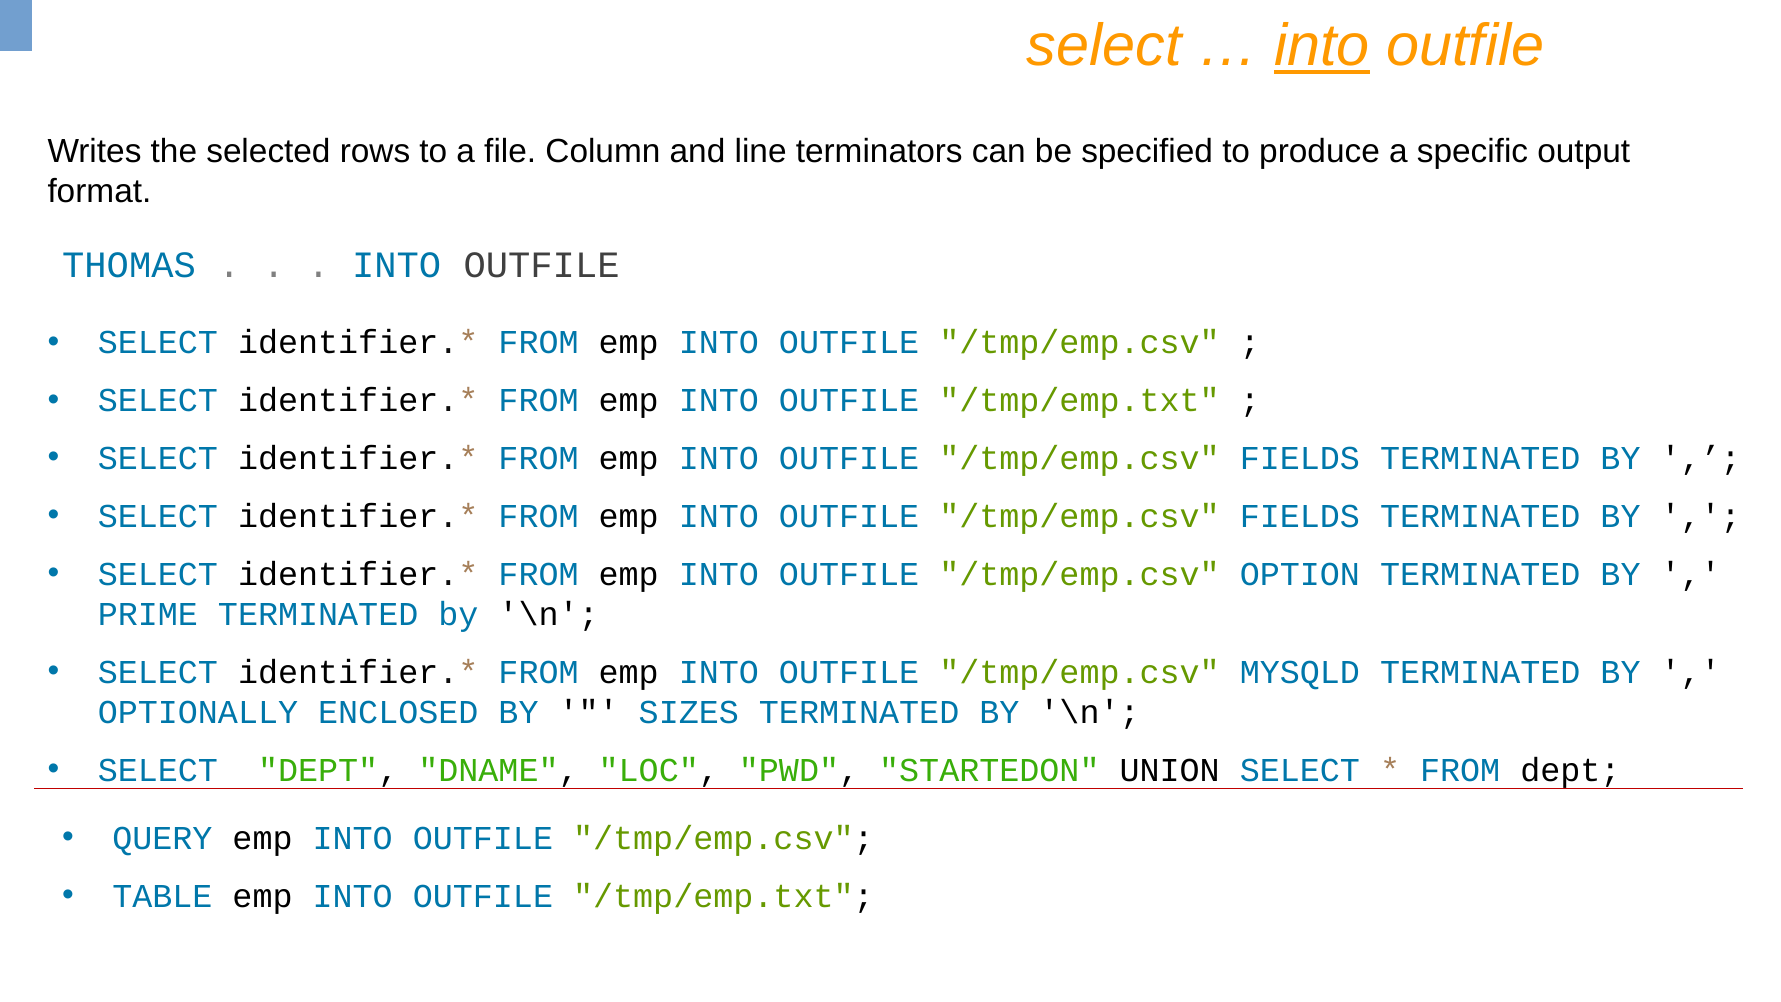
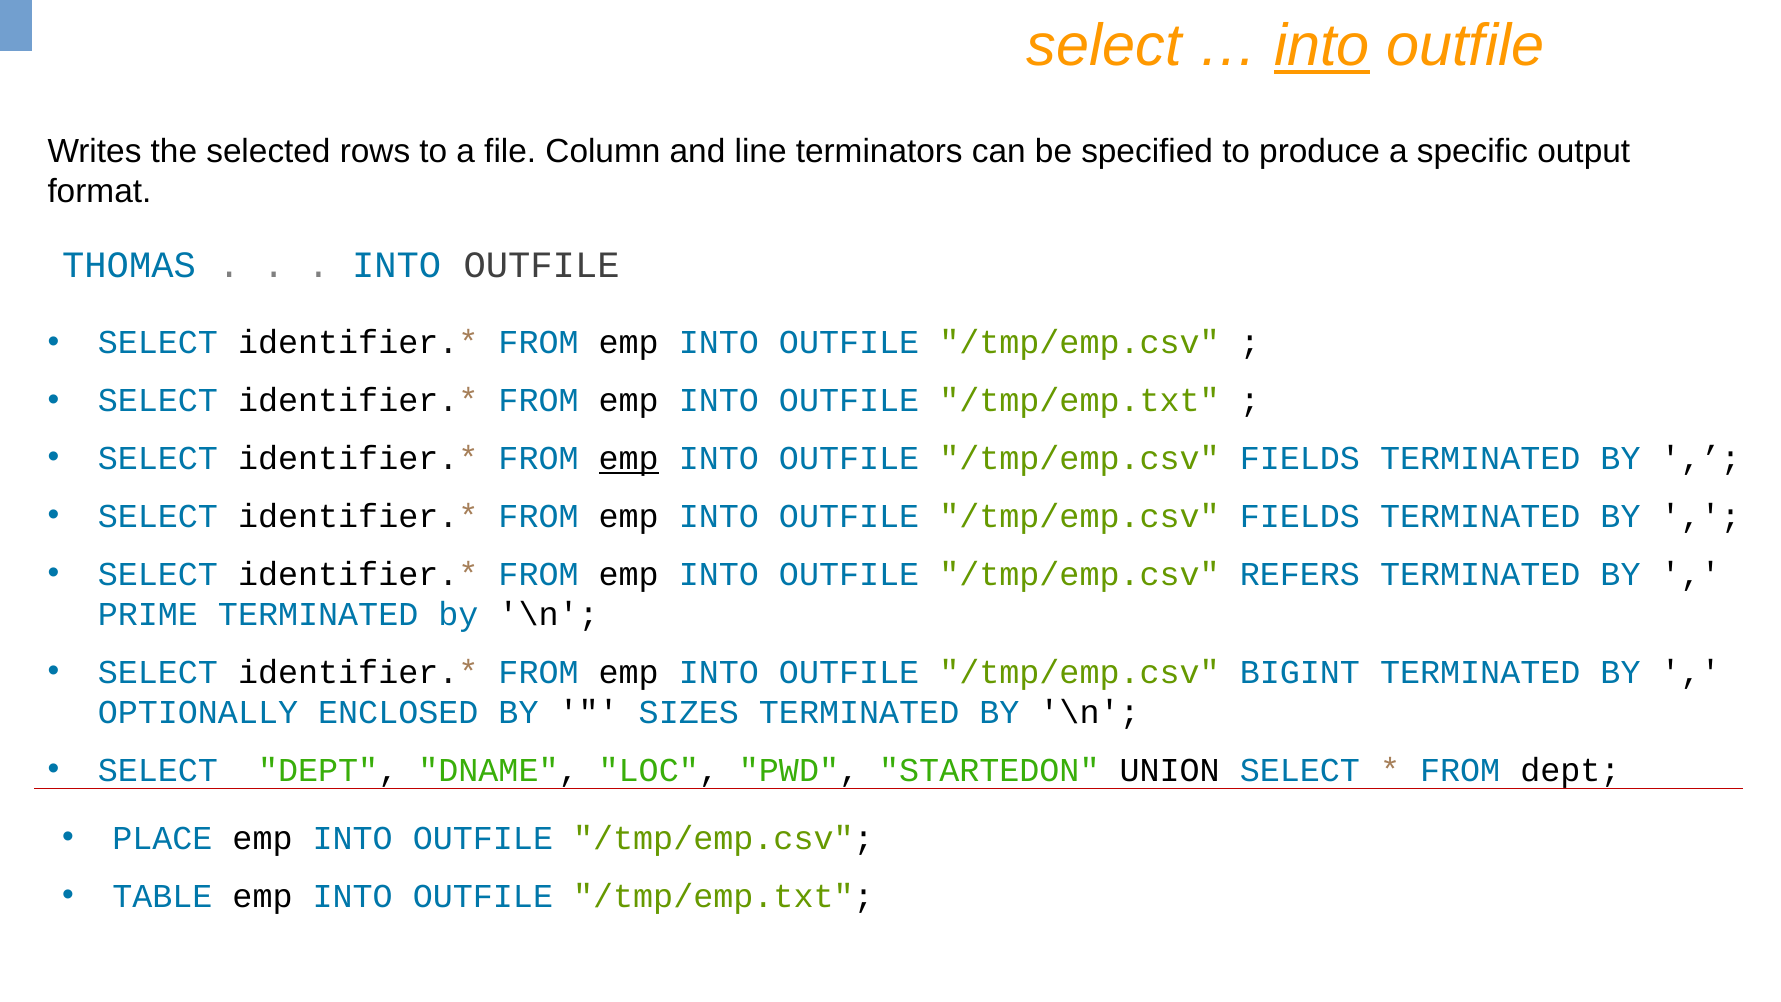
emp underline: none -> present (629, 459)
OPTION: OPTION -> REFERS (1300, 574)
MYSQLD: MYSQLD -> BIGINT (1300, 672)
QUERY: QUERY -> PLACE (162, 838)
